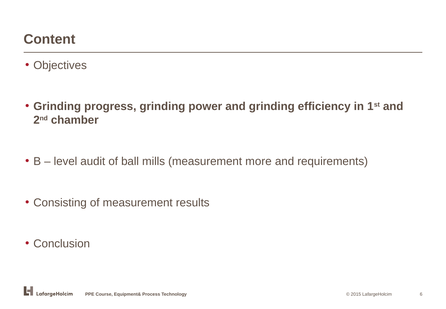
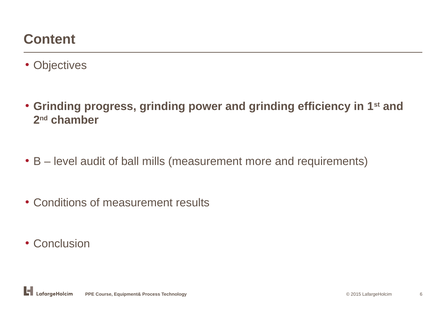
Consisting: Consisting -> Conditions (60, 202)
